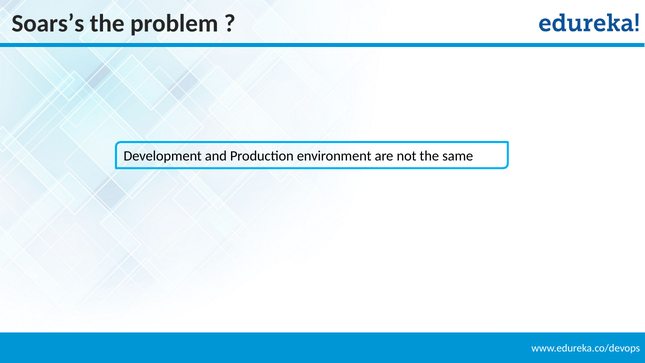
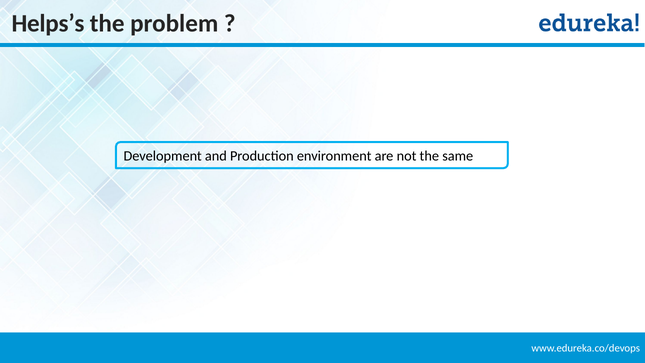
Soars’s: Soars’s -> Helps’s (48, 24)
